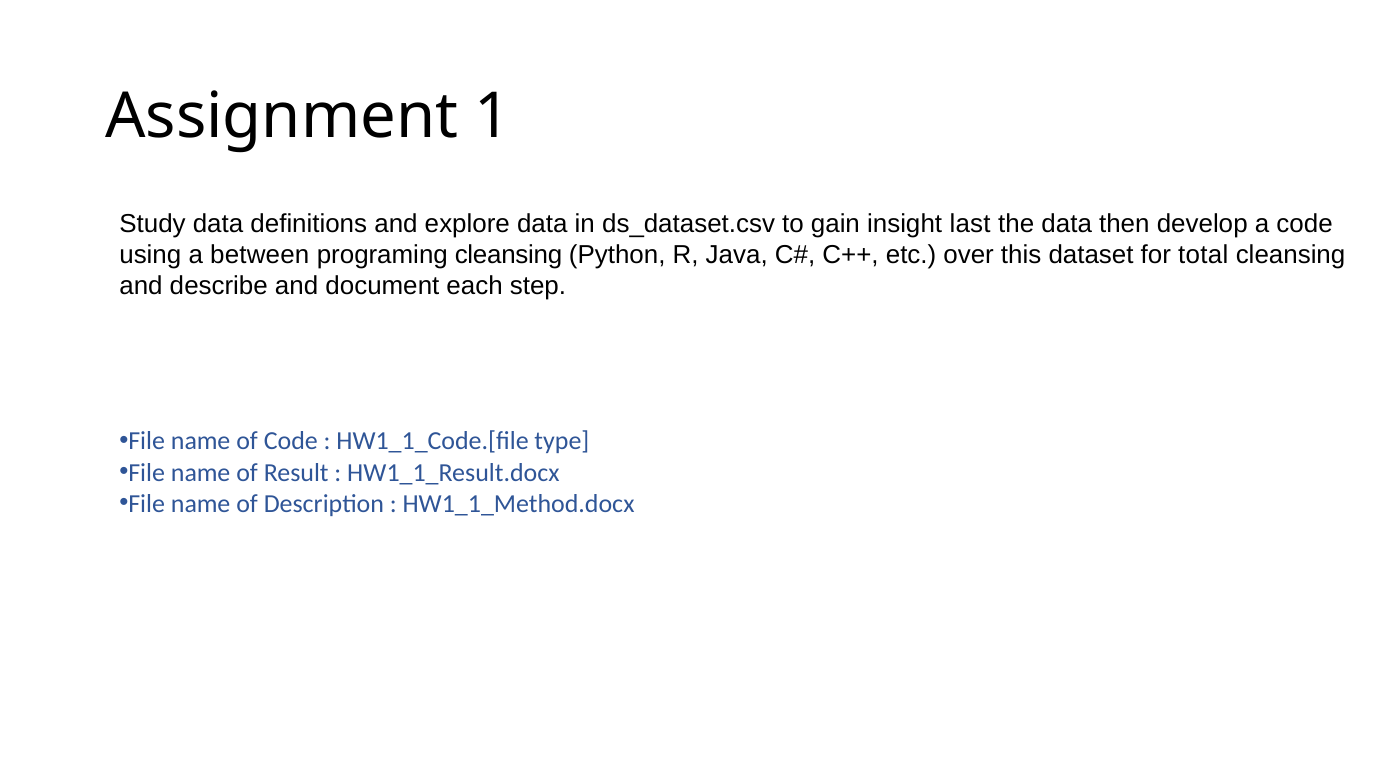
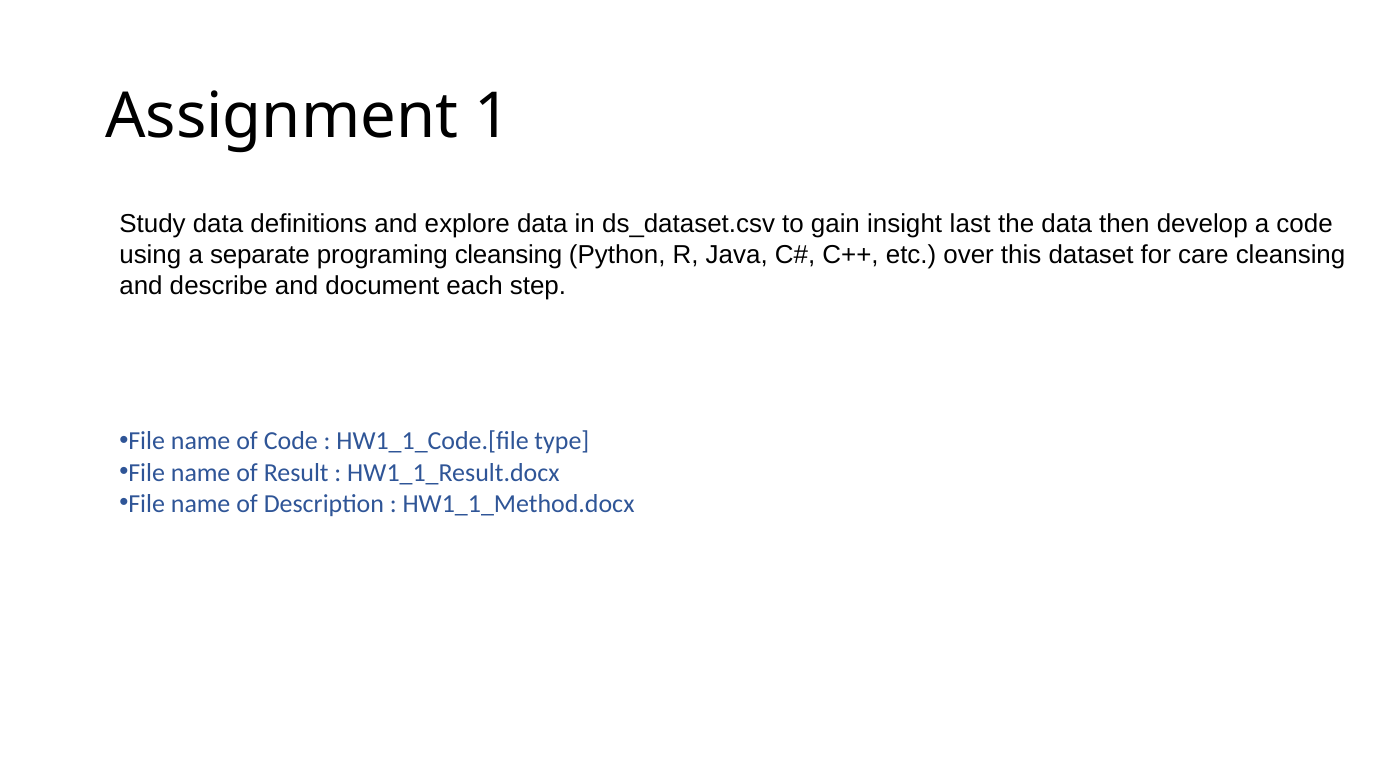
between: between -> separate (260, 255)
total: total -> care (1203, 255)
